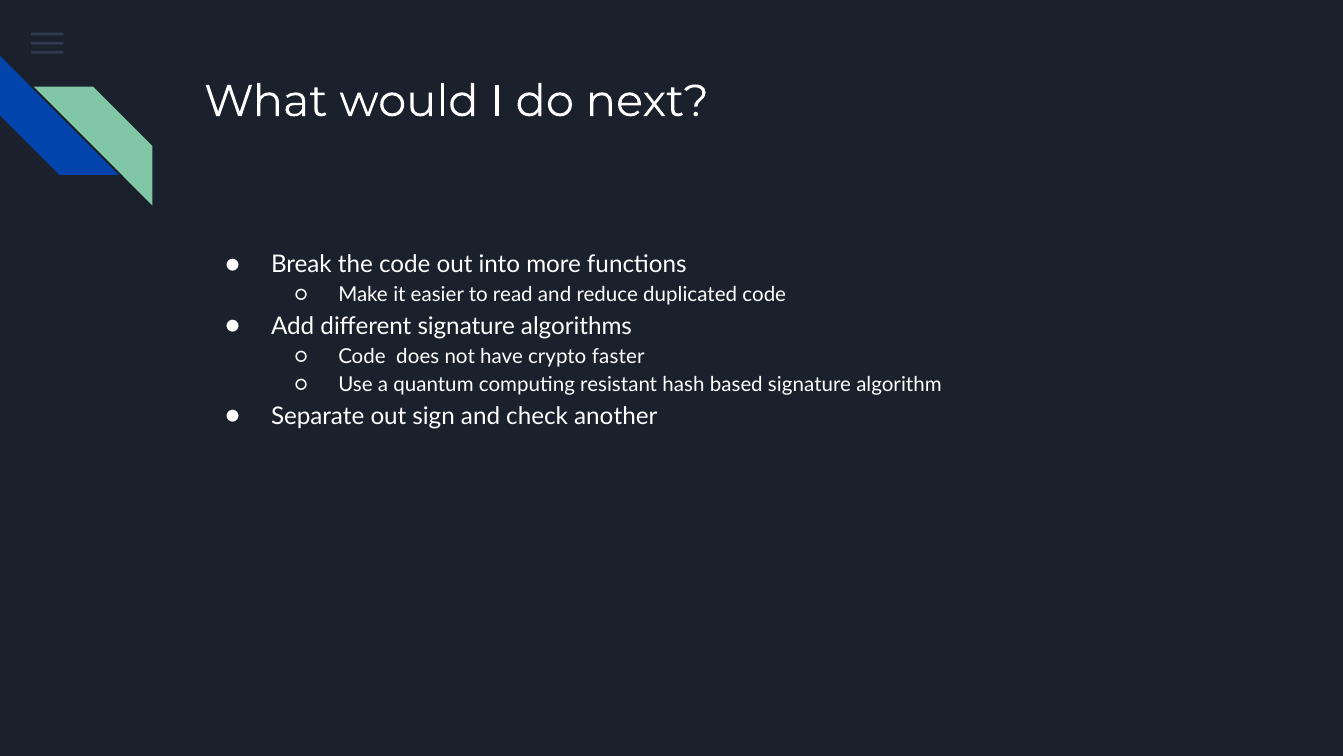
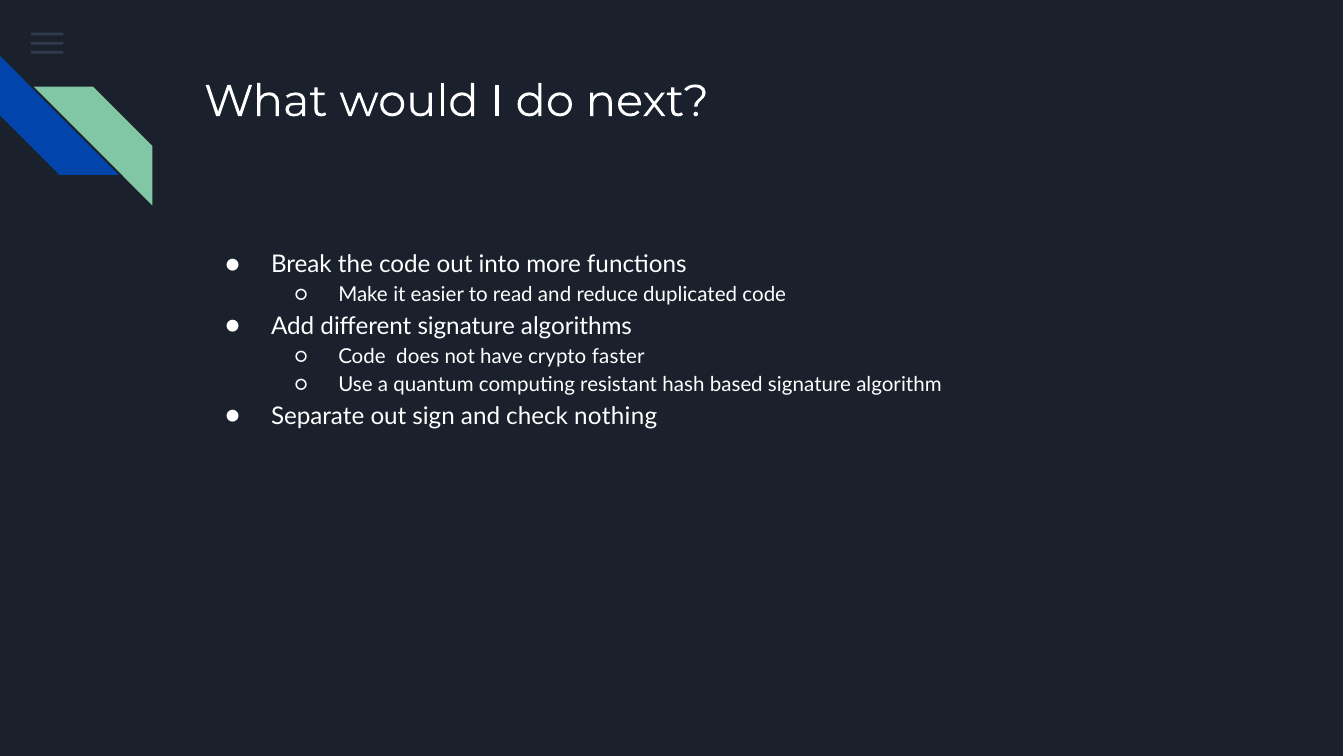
another: another -> nothing (616, 416)
